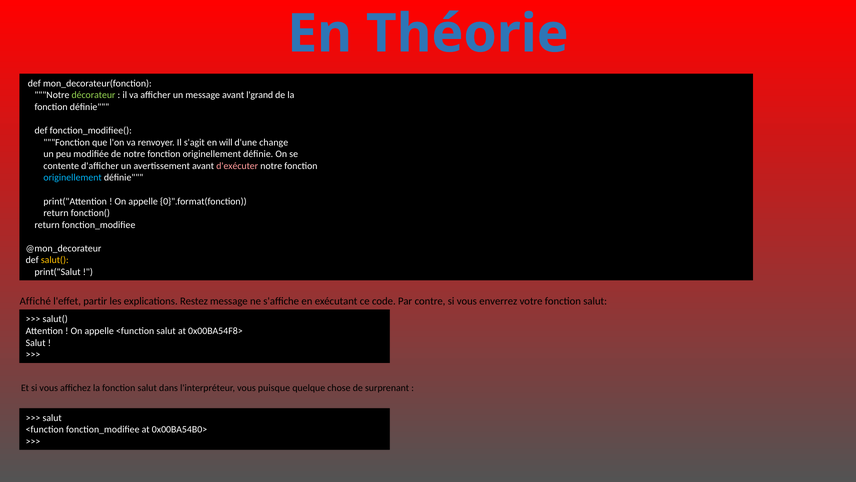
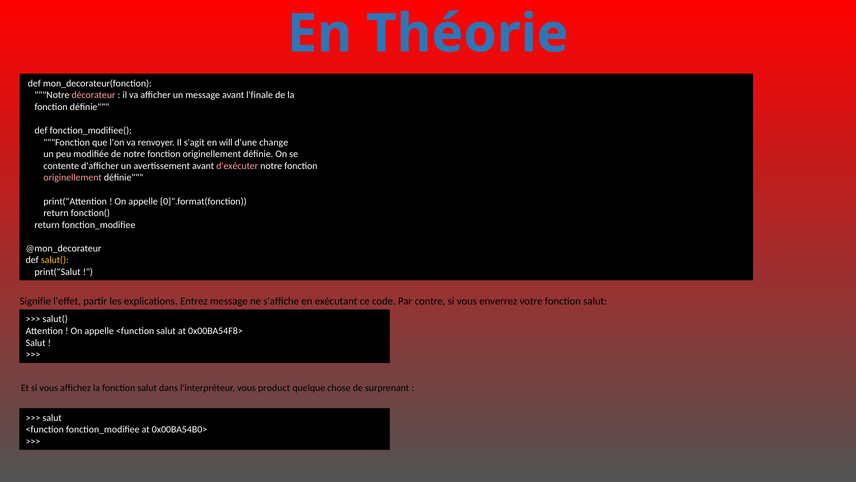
décorateur colour: light green -> pink (93, 95)
l'grand: l'grand -> l'finale (260, 95)
originellement colour: light blue -> pink (73, 178)
Affiché: Affiché -> Signifie (35, 301)
Restez: Restez -> Entrez (194, 301)
puisque: puisque -> product (274, 387)
